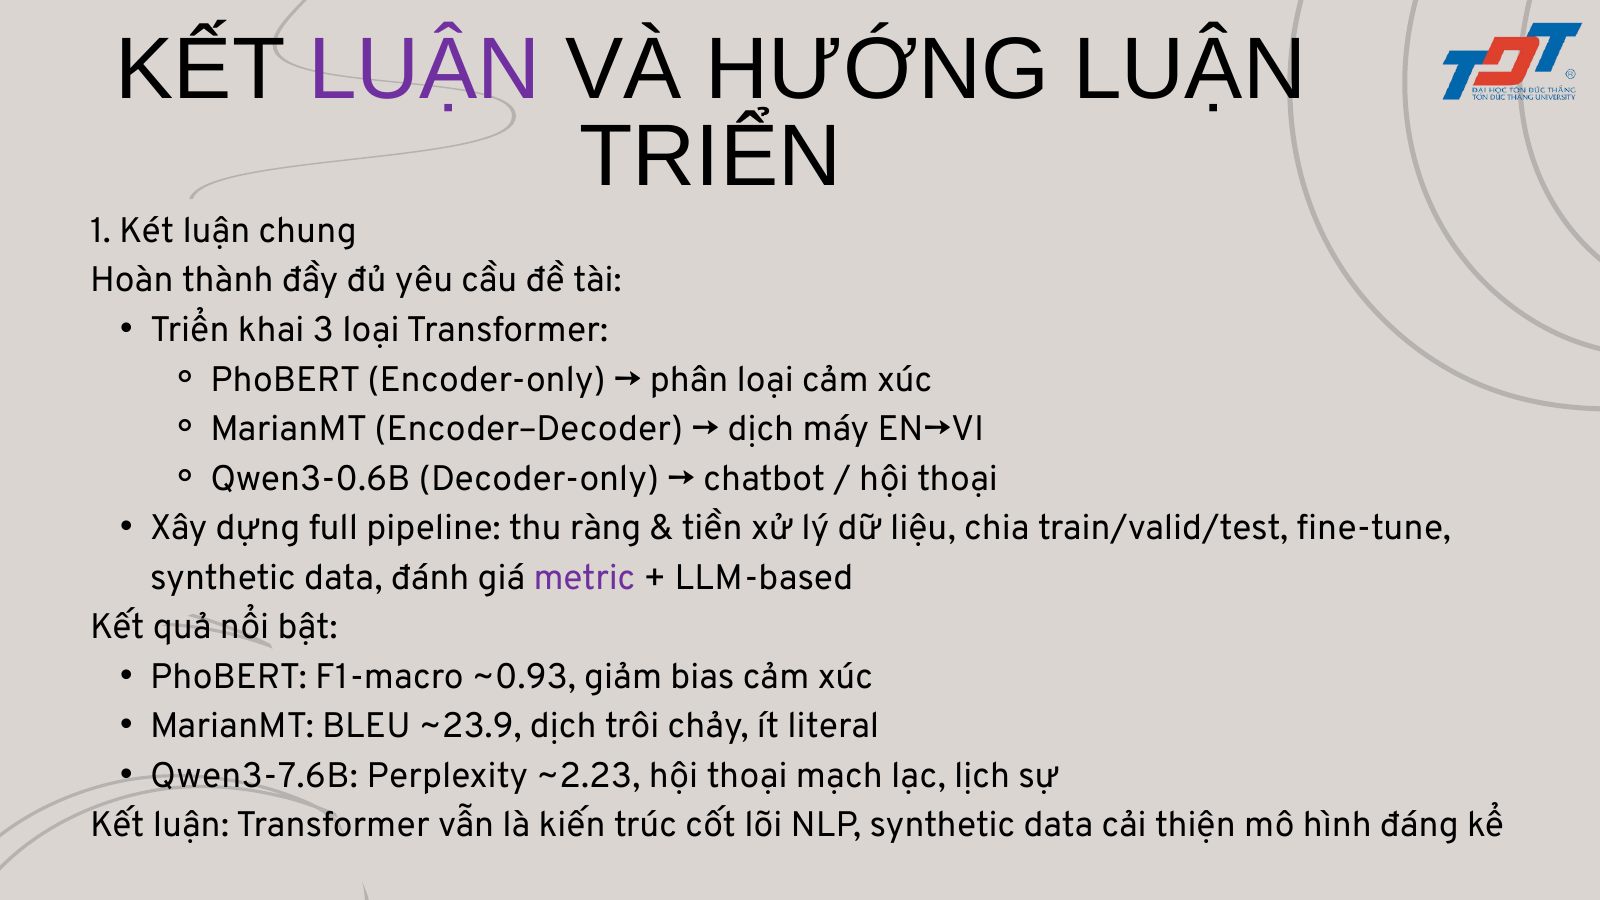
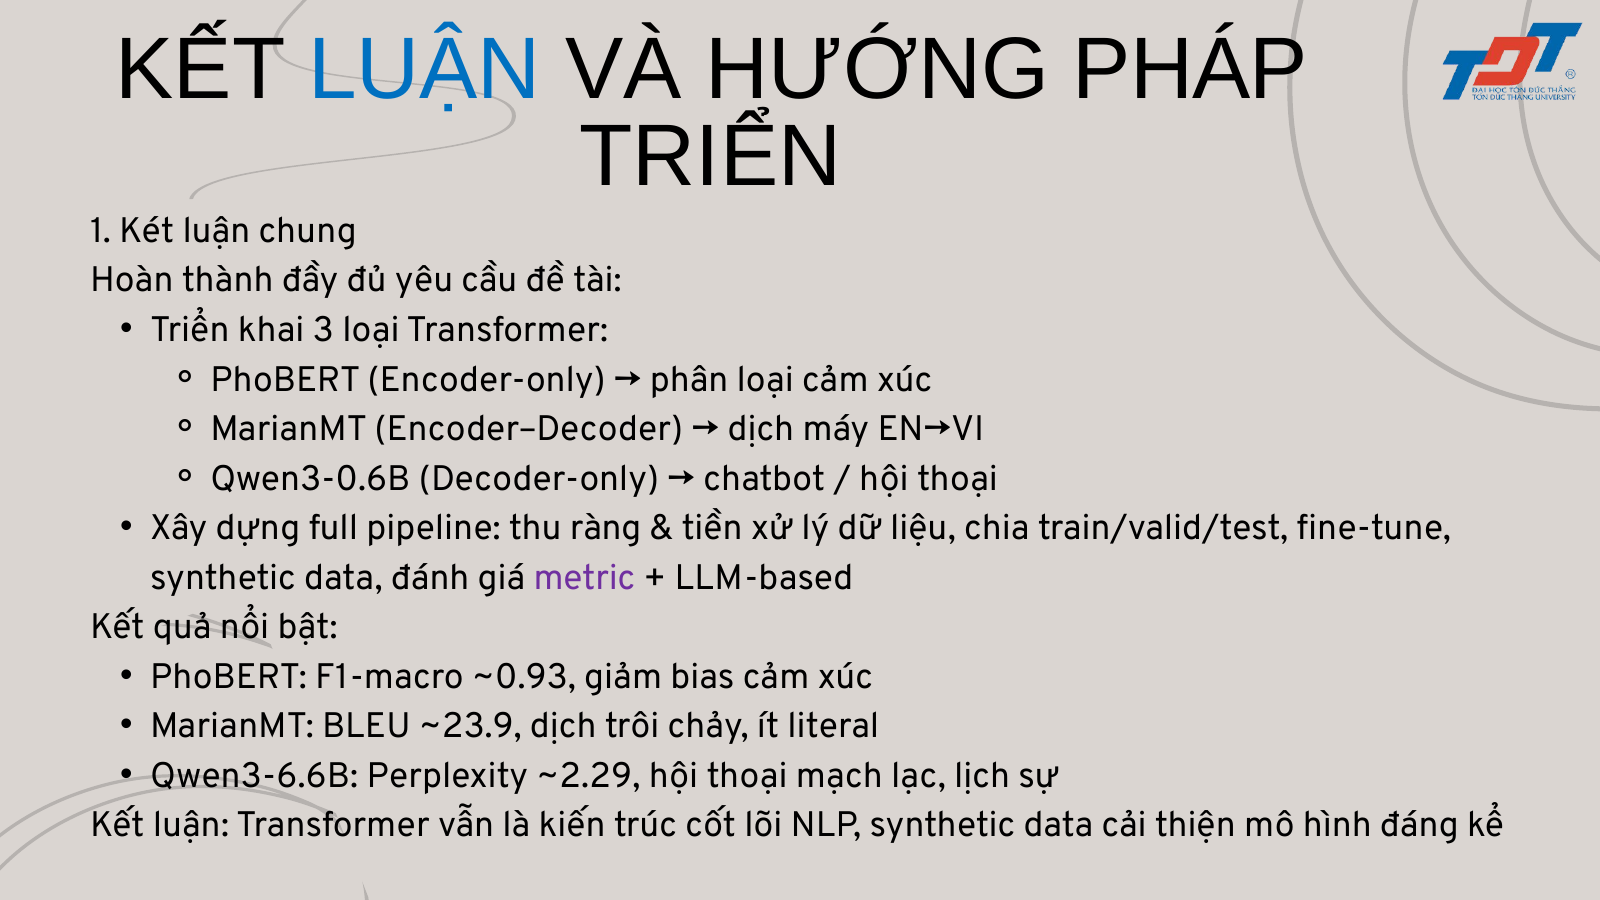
LUẬN colour: purple -> blue (425, 69)
HƯỚNG LUẬN: LUẬN -> PHÁP (1190, 69)
Qwen3-7.6B: Qwen3-7.6B -> Qwen3-6.6B (254, 776)
~2.23: ~2.23 -> ~2.29 (588, 776)
